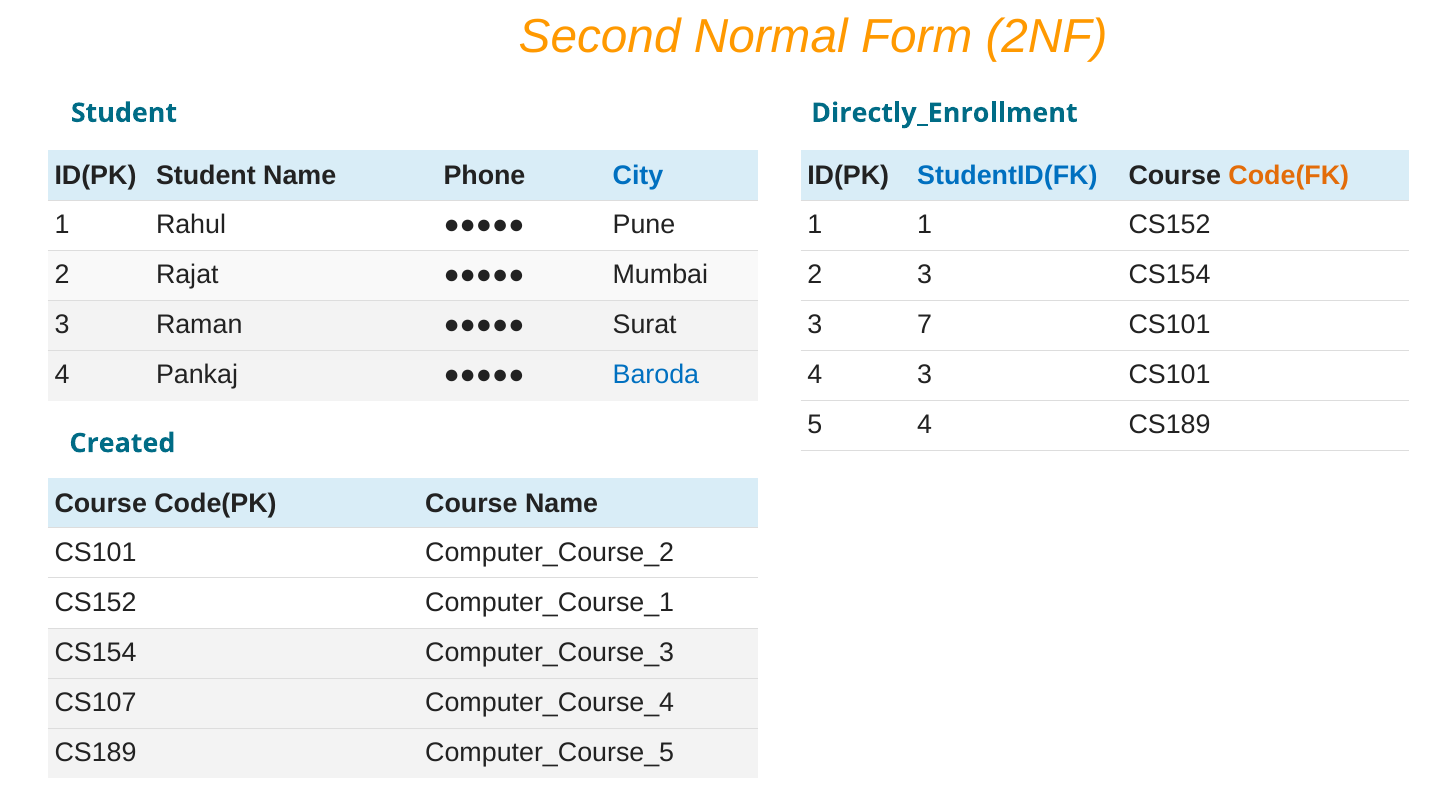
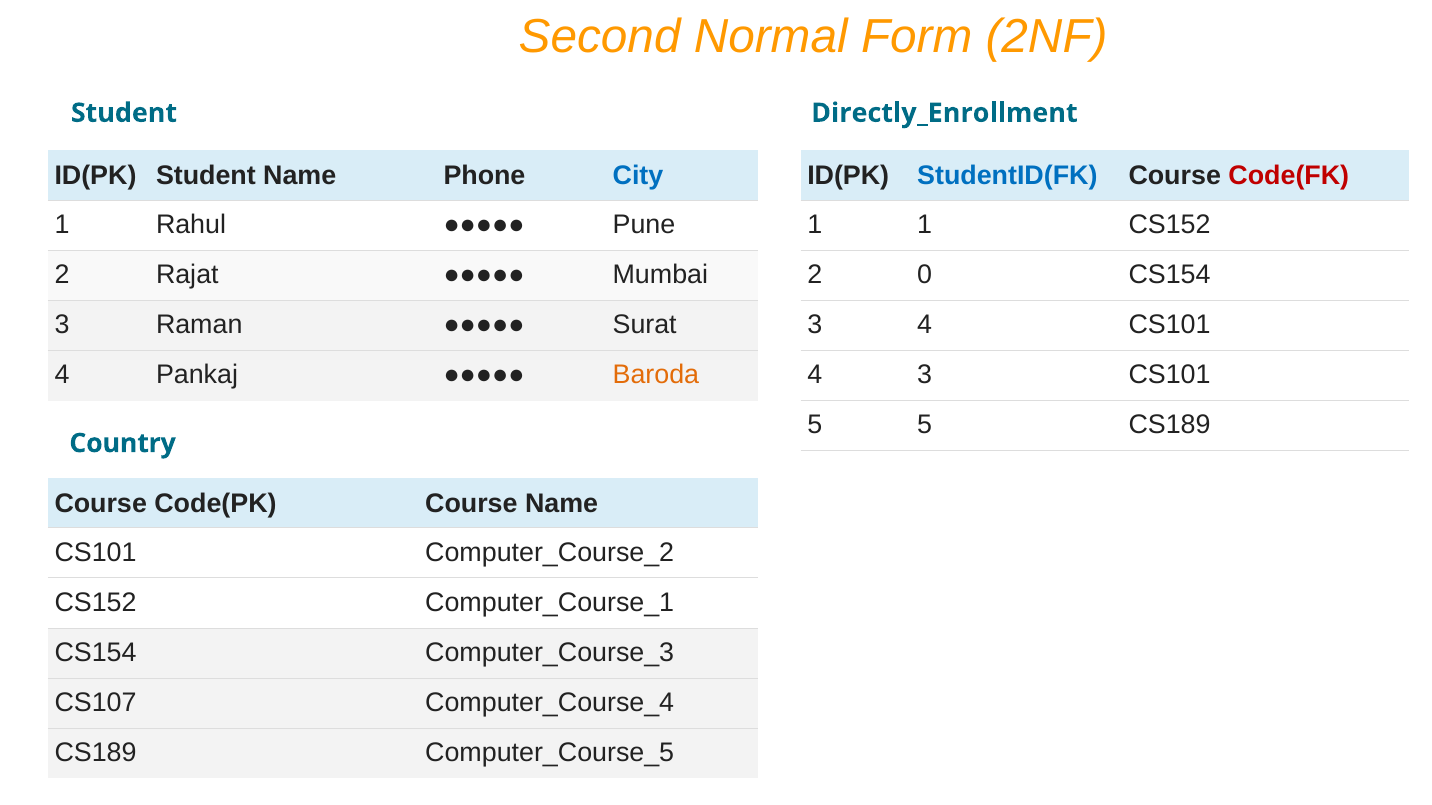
Code(FK colour: orange -> red (1289, 176)
2 3: 3 -> 0 (925, 275)
3 7: 7 -> 4 (925, 325)
Baroda colour: blue -> orange (656, 375)
5 4: 4 -> 5 (925, 425)
Created: Created -> Country (123, 444)
